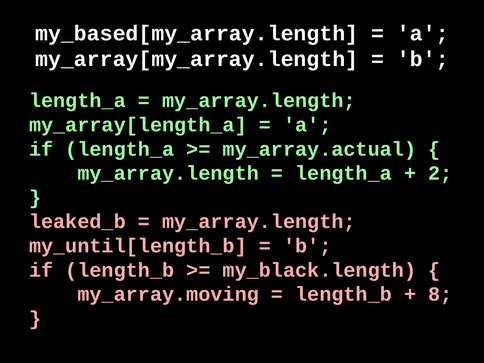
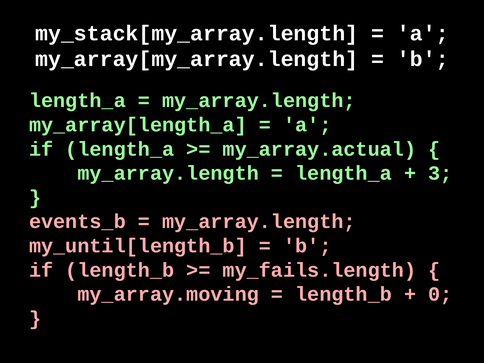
my_based[my_array.length: my_based[my_array.length -> my_stack[my_array.length (197, 33)
2: 2 -> 3 (440, 173)
leaked_b: leaked_b -> events_b (77, 222)
my_black.length: my_black.length -> my_fails.length (319, 270)
8: 8 -> 0 (440, 294)
